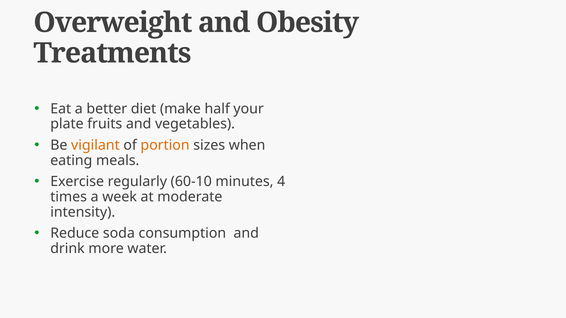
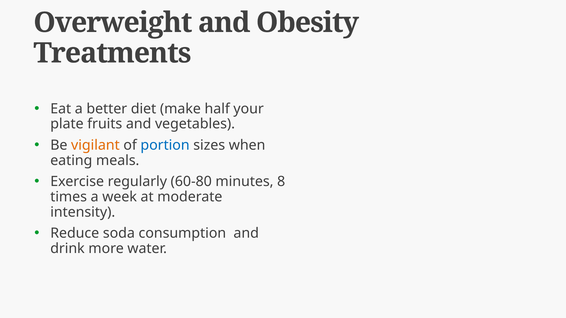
portion colour: orange -> blue (165, 145)
60-10: 60-10 -> 60-80 (191, 182)
4: 4 -> 8 (281, 182)
